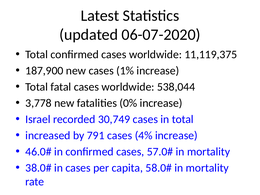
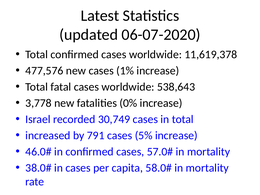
11,119,375: 11,119,375 -> 11,619,378 (211, 55)
187,900: 187,900 -> 477,576 (44, 71)
538,044: 538,044 -> 538,643 (176, 87)
4%: 4% -> 5% (144, 135)
